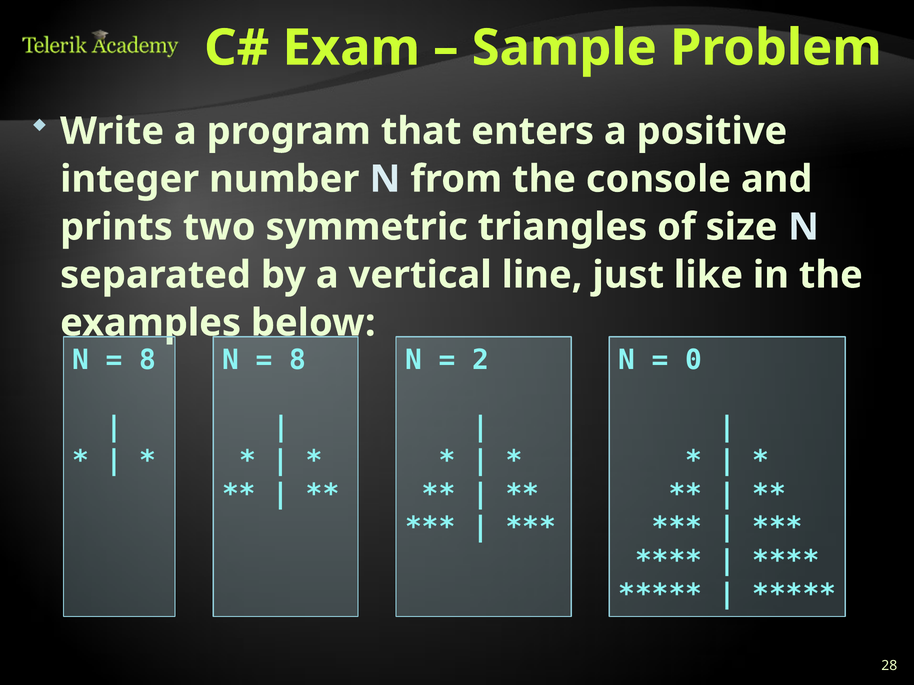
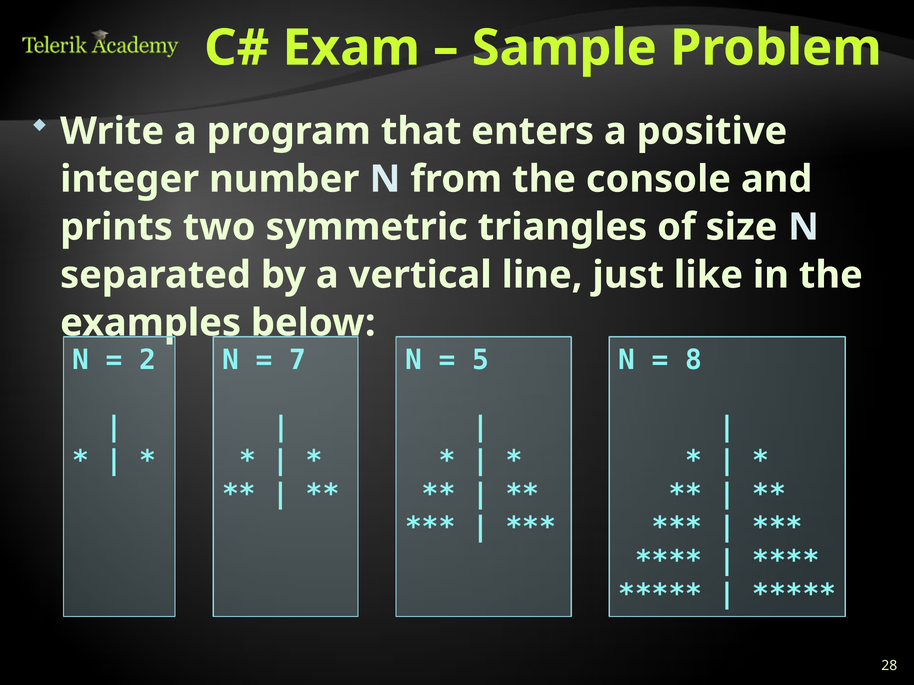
8: 8 -> 2 (148, 360)
8: 8 -> 7 (298, 360)
2: 2 -> 5 (480, 360)
0: 0 -> 8 (694, 360)
